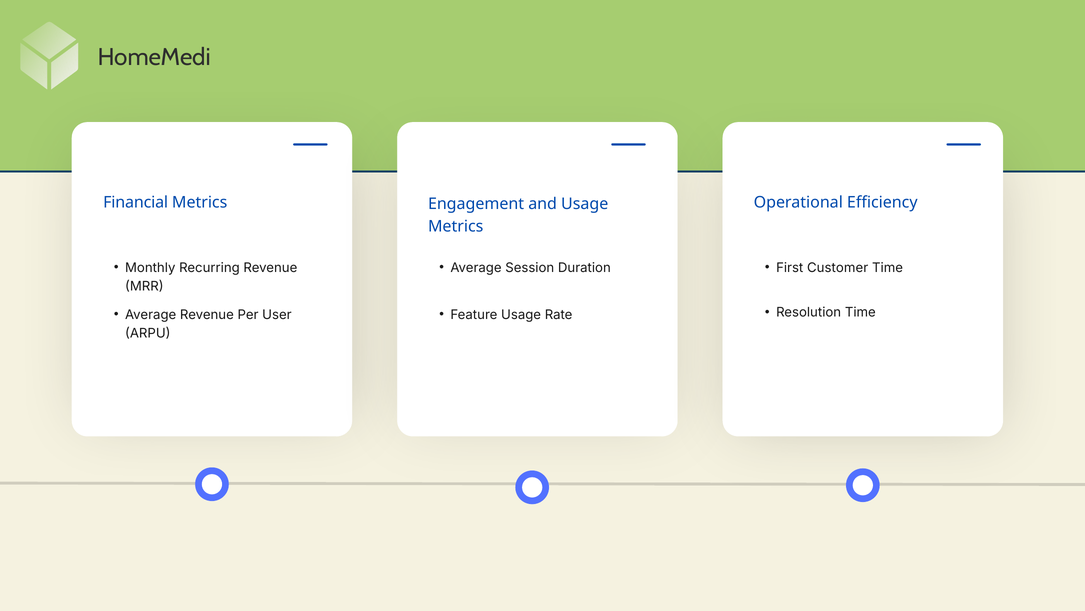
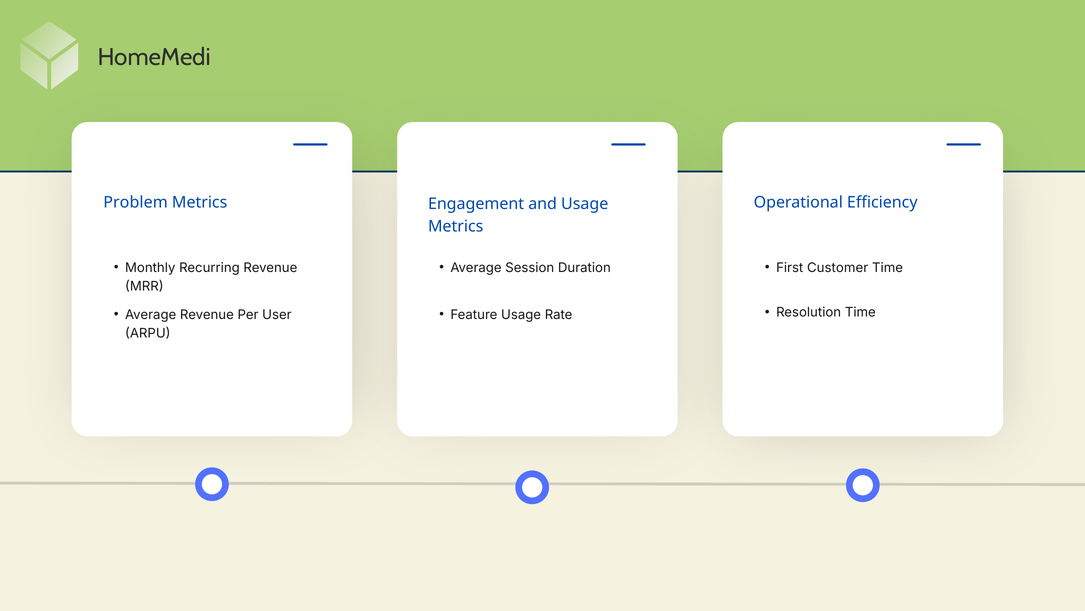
Financial: Financial -> Problem (136, 202)
